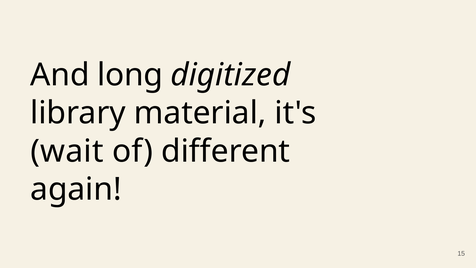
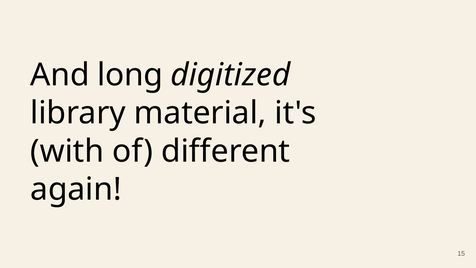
wait: wait -> with (67, 151)
